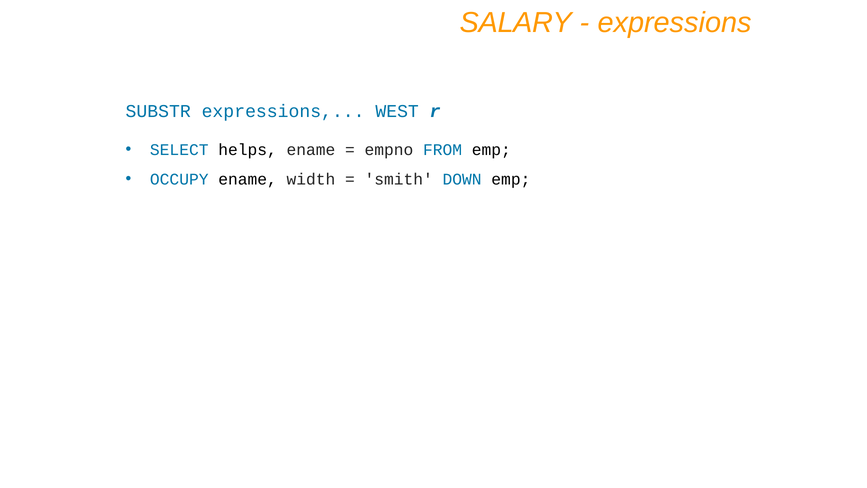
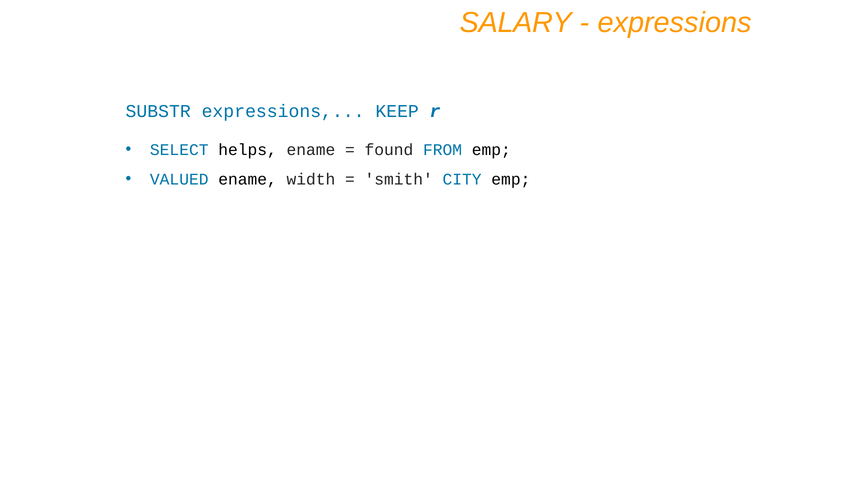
WEST: WEST -> KEEP (397, 111)
empno: empno -> found (389, 150)
OCCUPY: OCCUPY -> VALUED (179, 179)
DOWN: DOWN -> CITY (462, 179)
